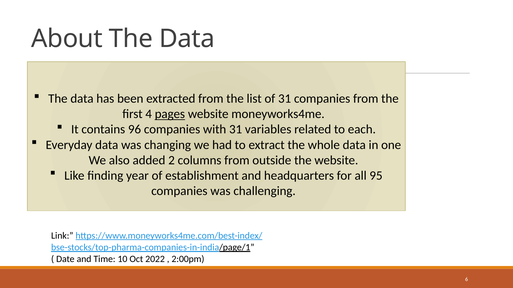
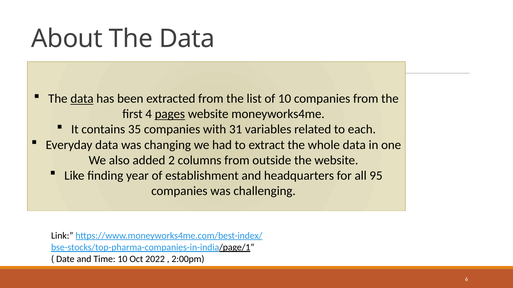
data underline: none -> present (82, 99)
of 31: 31 -> 10 (285, 99)
96: 96 -> 35 (135, 130)
